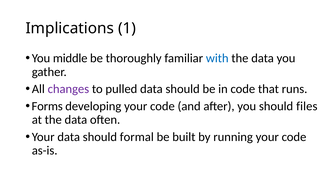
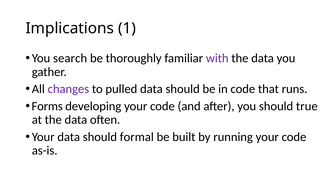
middle: middle -> search (70, 58)
with colour: blue -> purple (217, 58)
files: files -> true (307, 106)
